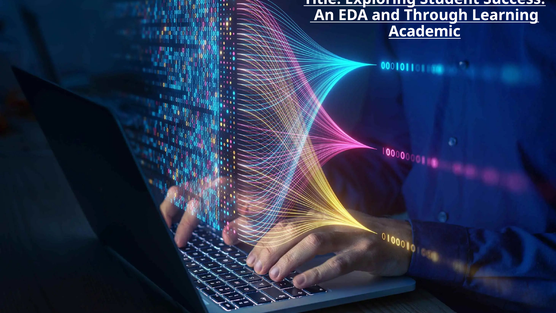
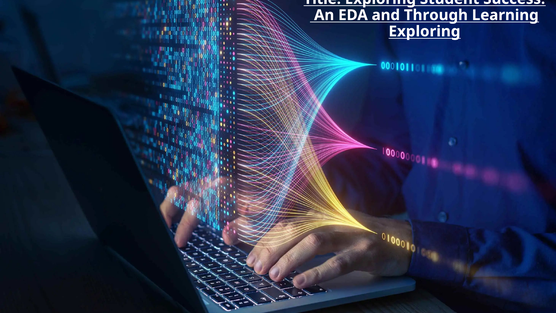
Academic: Academic -> Exploring (424, 31)
